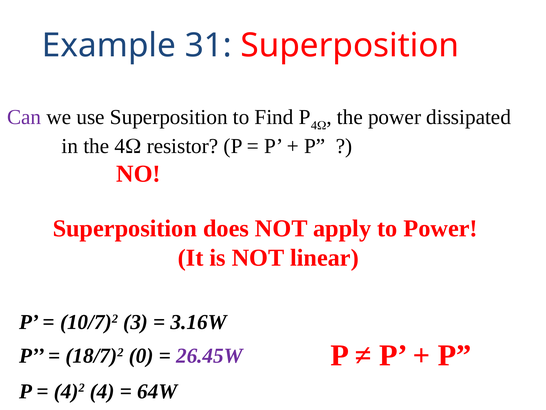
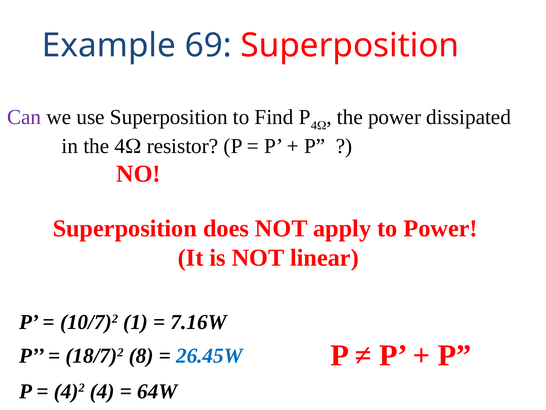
31: 31 -> 69 (208, 46)
3: 3 -> 1 (136, 322)
3.16W: 3.16W -> 7.16W (199, 322)
0: 0 -> 8 (141, 355)
26.45W colour: purple -> blue (209, 355)
